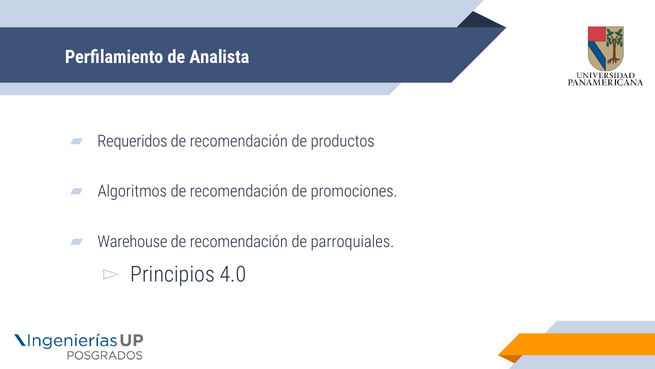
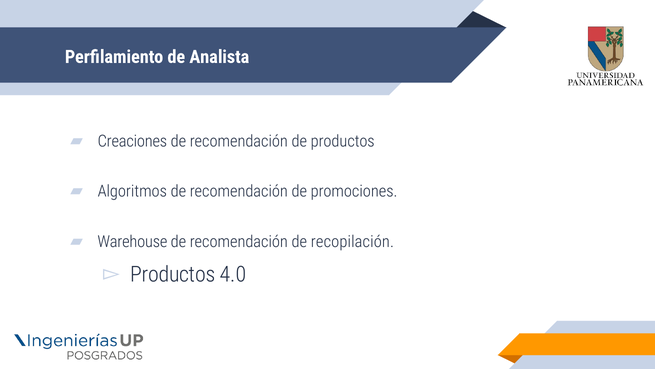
Requeridos: Requeridos -> Creaciones (132, 141)
parroquiales: parroquiales -> recopilación (352, 241)
Principios: Principios -> Productos (173, 274)
